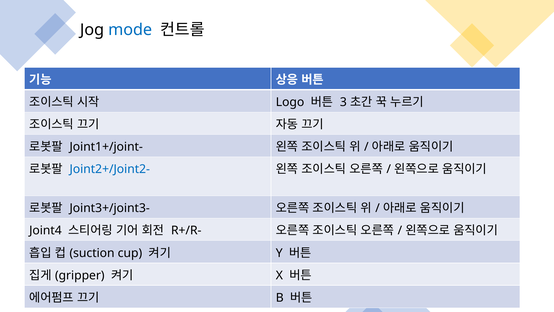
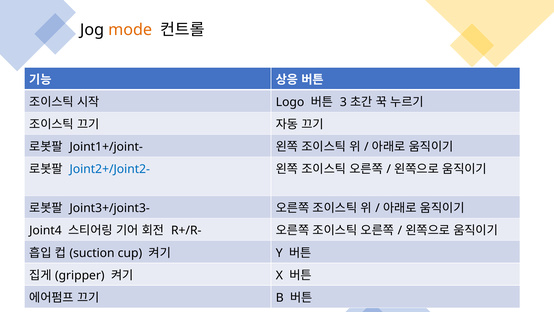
mode colour: blue -> orange (130, 30)
